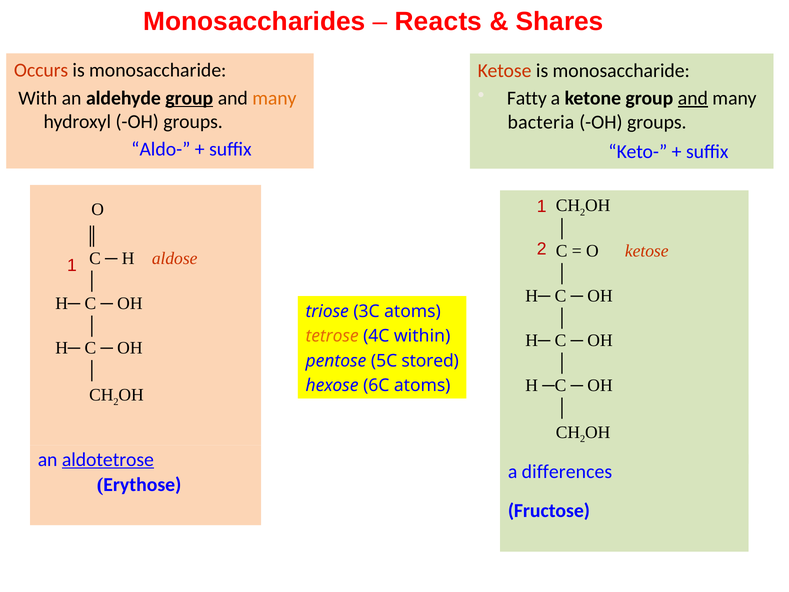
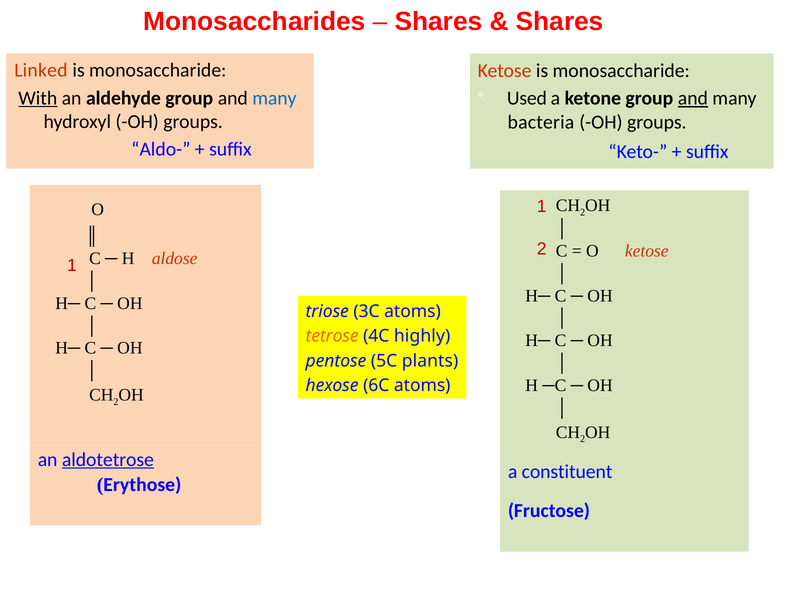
Reacts: Reacts -> Shares (439, 21)
Occurs: Occurs -> Linked (41, 70)
Fatty: Fatty -> Used (527, 98)
With underline: none -> present (38, 98)
group underline: present -> none (189, 98)
many colour: orange -> blue (274, 98)
within: within -> highly (422, 336)
stored: stored -> plants (430, 361)
differences: differences -> constituent (567, 471)
